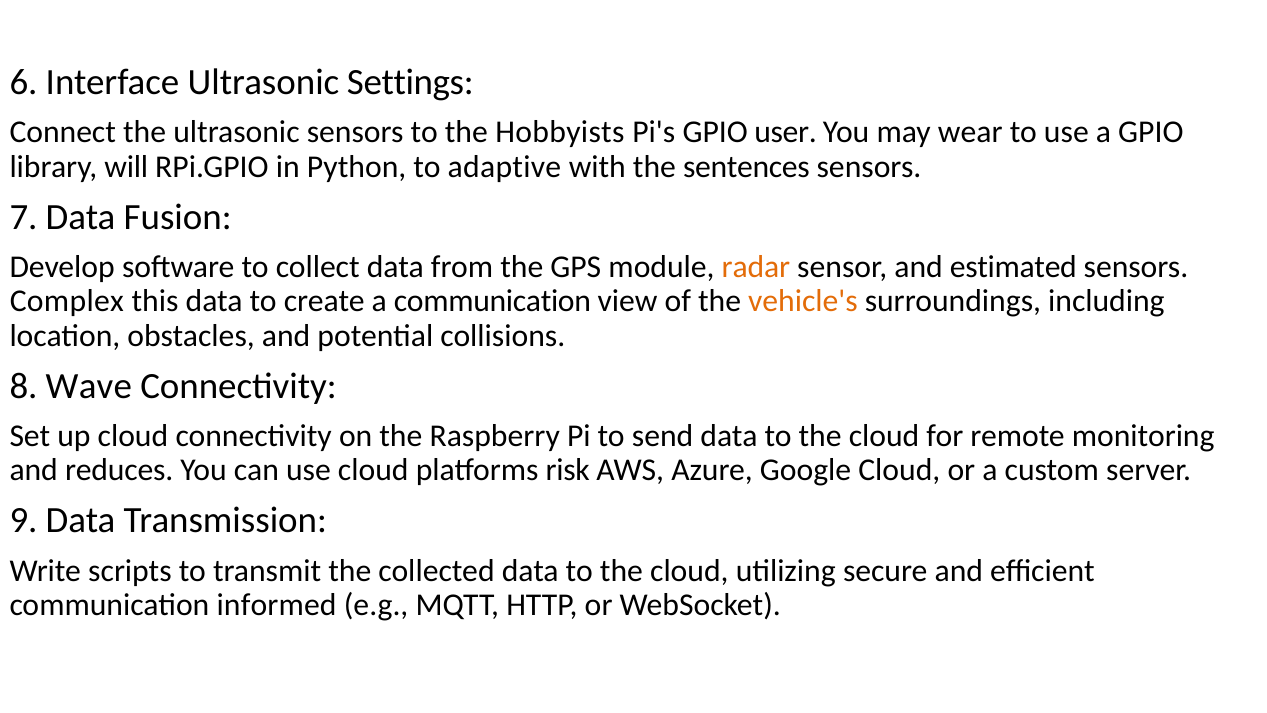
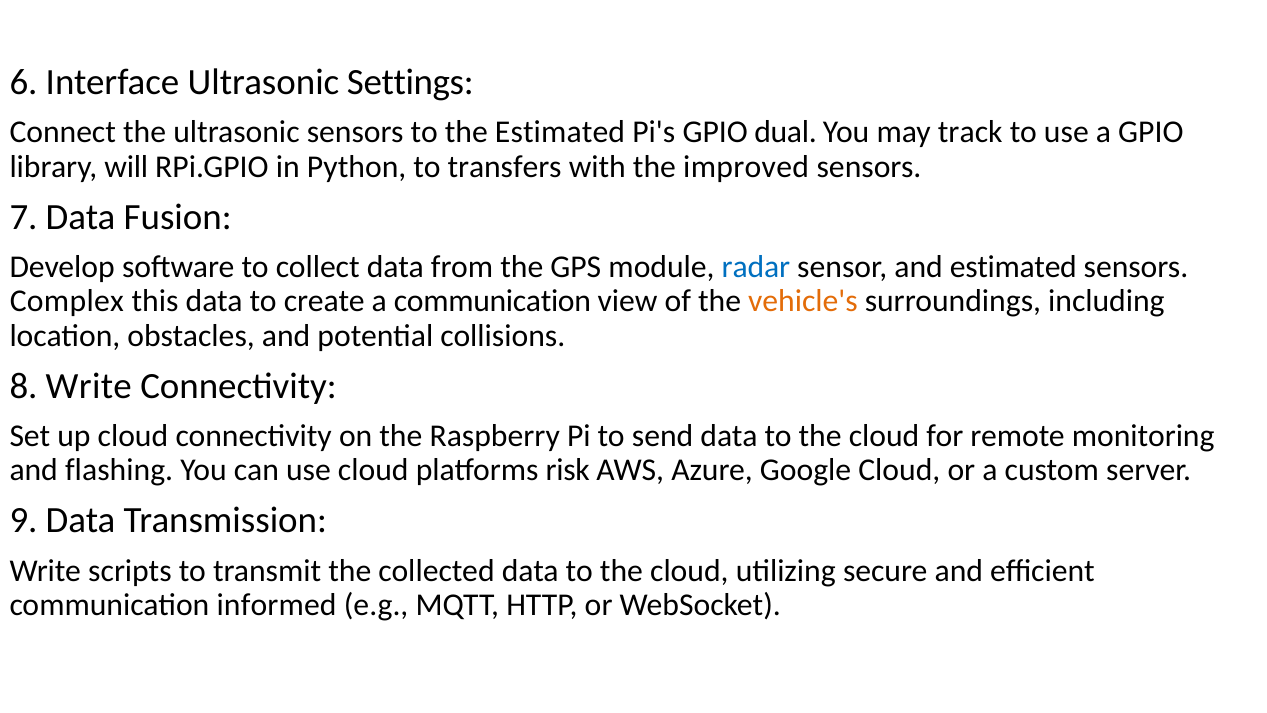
the Hobbyists: Hobbyists -> Estimated (560, 132)
user: user -> dual (786, 132)
wear: wear -> track (970, 132)
adaptive: adaptive -> transfers (505, 167)
sentences: sentences -> improved (746, 167)
radar colour: orange -> blue (756, 267)
8 Wave: Wave -> Write (89, 386)
reduces: reduces -> flashing (119, 470)
